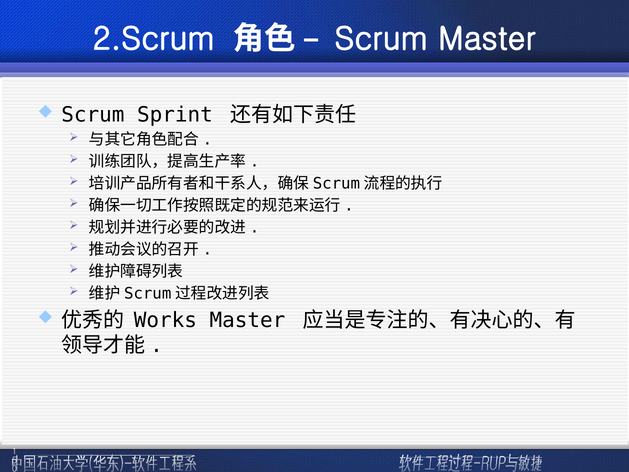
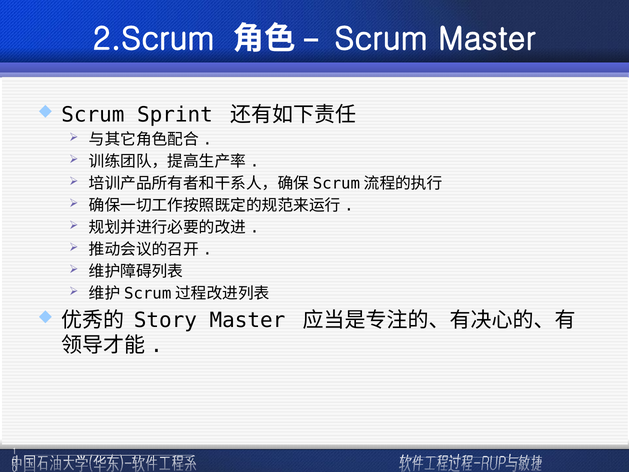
Works: Works -> Story (165, 320)
